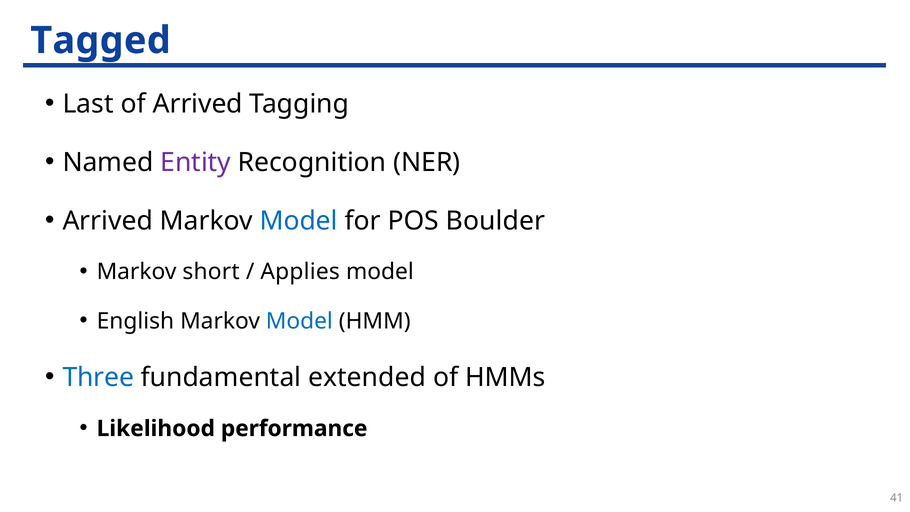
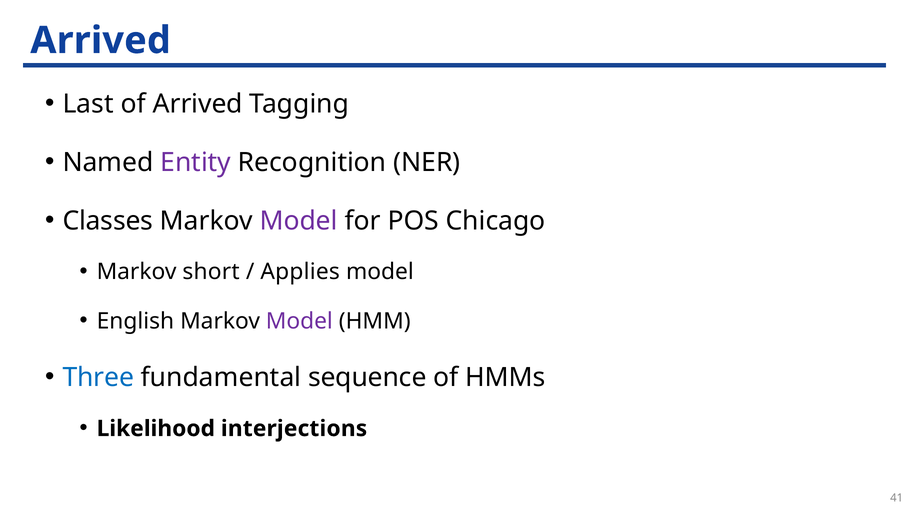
Tagged: Tagged -> Arrived (101, 41)
Arrived: Arrived -> Classes (108, 221)
Model colour: blue -> purple (299, 221)
Boulder: Boulder -> Chicago (496, 221)
Model colour: blue -> purple (299, 321)
extended: extended -> sequence (367, 377)
performance: performance -> interjections (294, 428)
